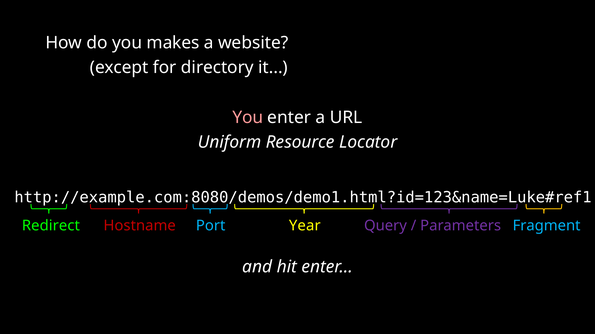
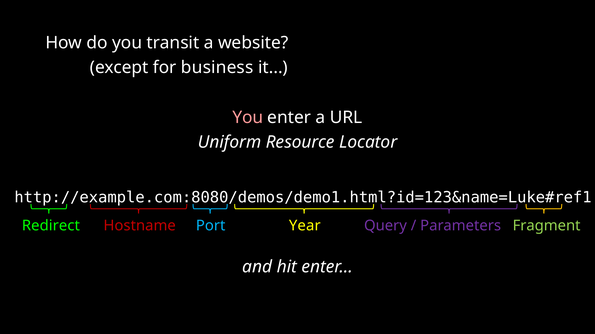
makes: makes -> transit (173, 43)
directory: directory -> business (217, 68)
Fragment colour: light blue -> light green (547, 226)
